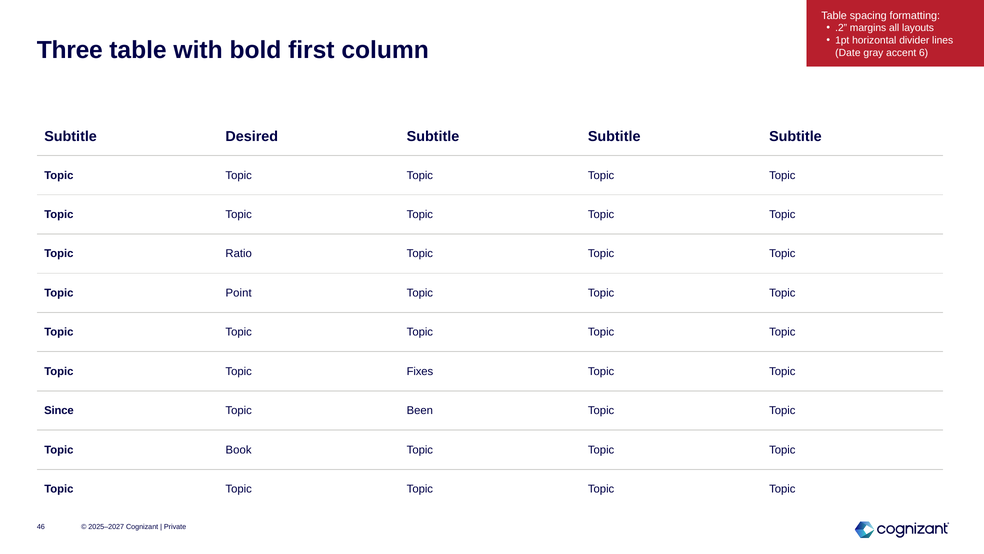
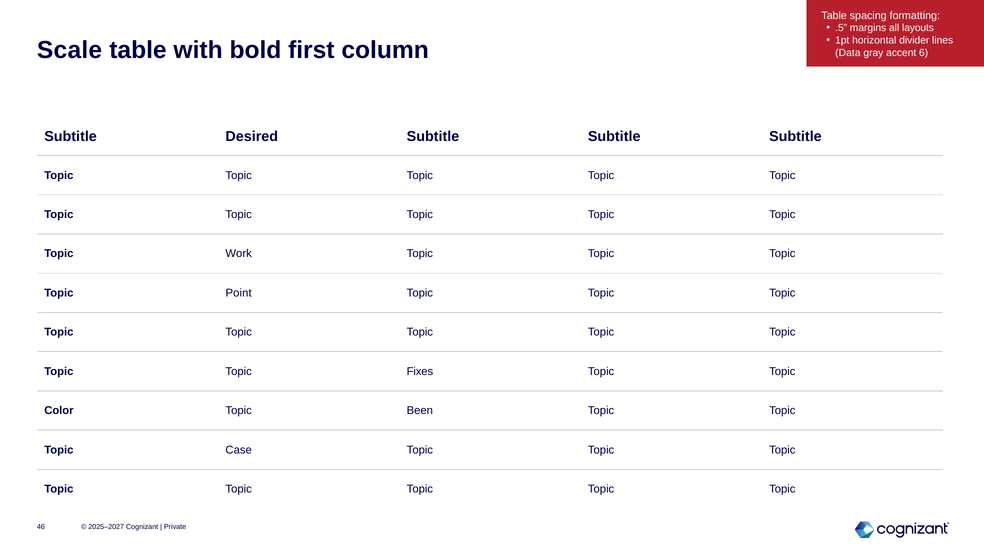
.2: .2 -> .5 (841, 28)
Three: Three -> Scale (70, 50)
Date: Date -> Data (848, 53)
Ratio: Ratio -> Work (239, 254)
Since: Since -> Color (59, 410)
Book: Book -> Case (239, 450)
